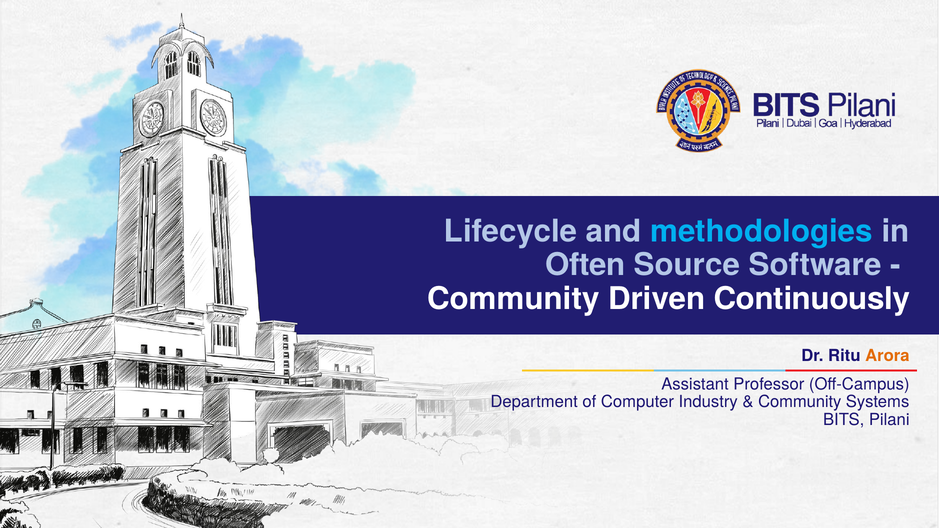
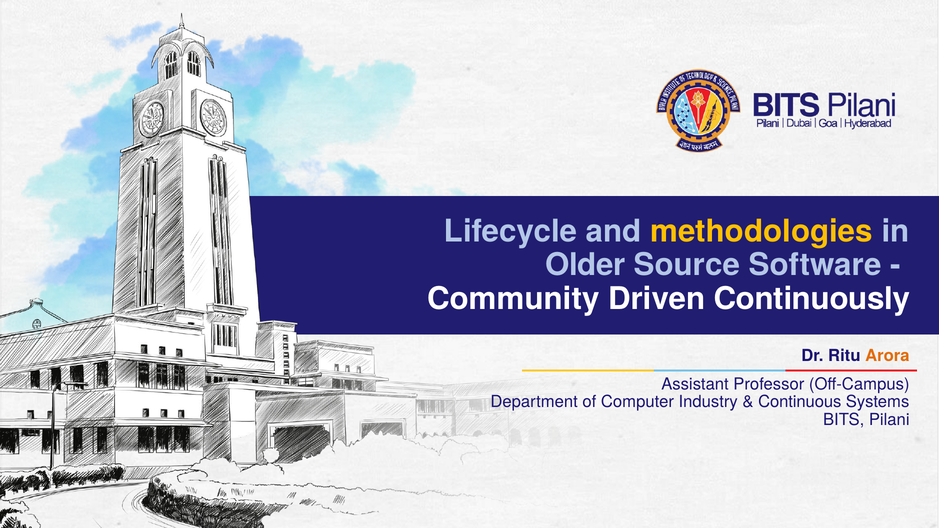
methodologies colour: light blue -> yellow (761, 231)
Often: Often -> Older (585, 265)
Community: Community -> Continuous (800, 402)
